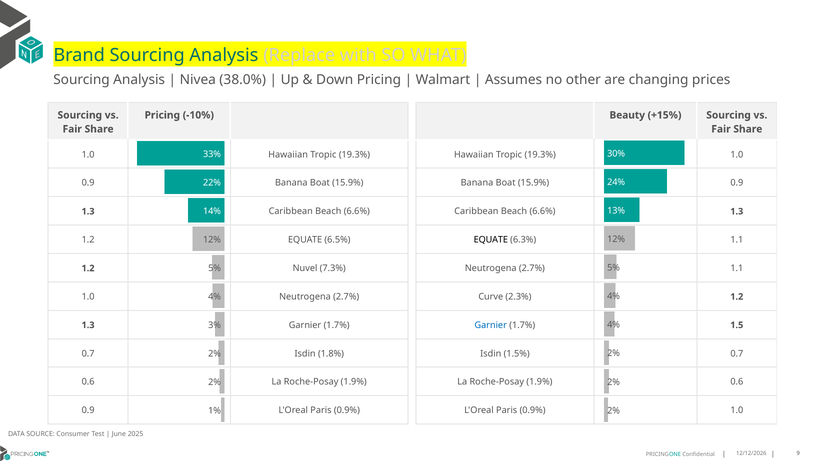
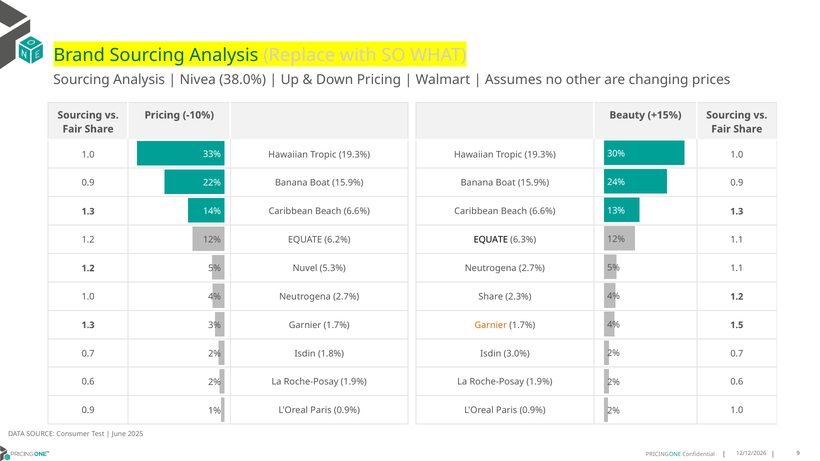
6.5%: 6.5% -> 6.2% (337, 240)
7.3%: 7.3% -> 5.3% (333, 268)
Curve: Curve -> Share (491, 297)
Garnier colour: blue -> orange (491, 325)
1.5%: 1.5% -> 3.0% (517, 354)
